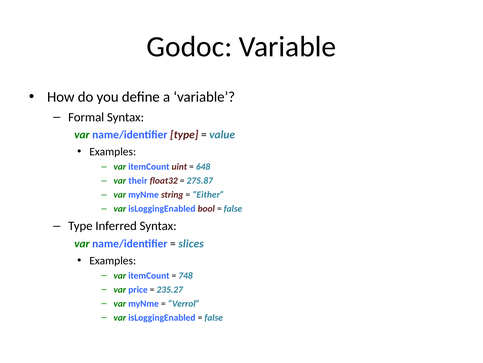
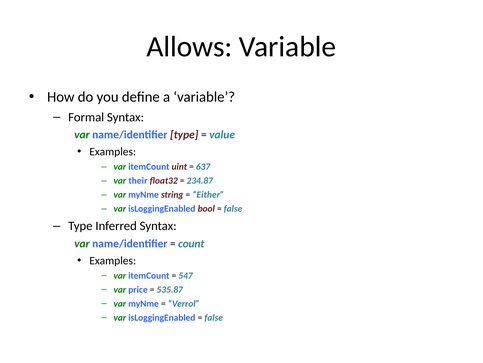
Godoc: Godoc -> Allows (189, 47)
648: 648 -> 637 (203, 166)
275.87: 275.87 -> 234.87 (200, 180)
slices: slices -> count (191, 243)
748: 748 -> 547 (186, 275)
235.27: 235.27 -> 535.87 (170, 289)
